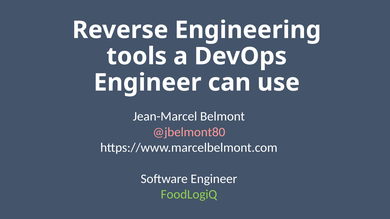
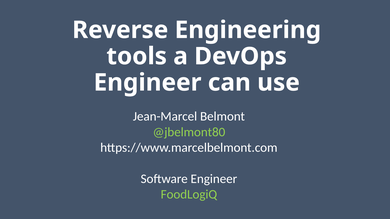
@jbelmont80 colour: pink -> light green (189, 132)
